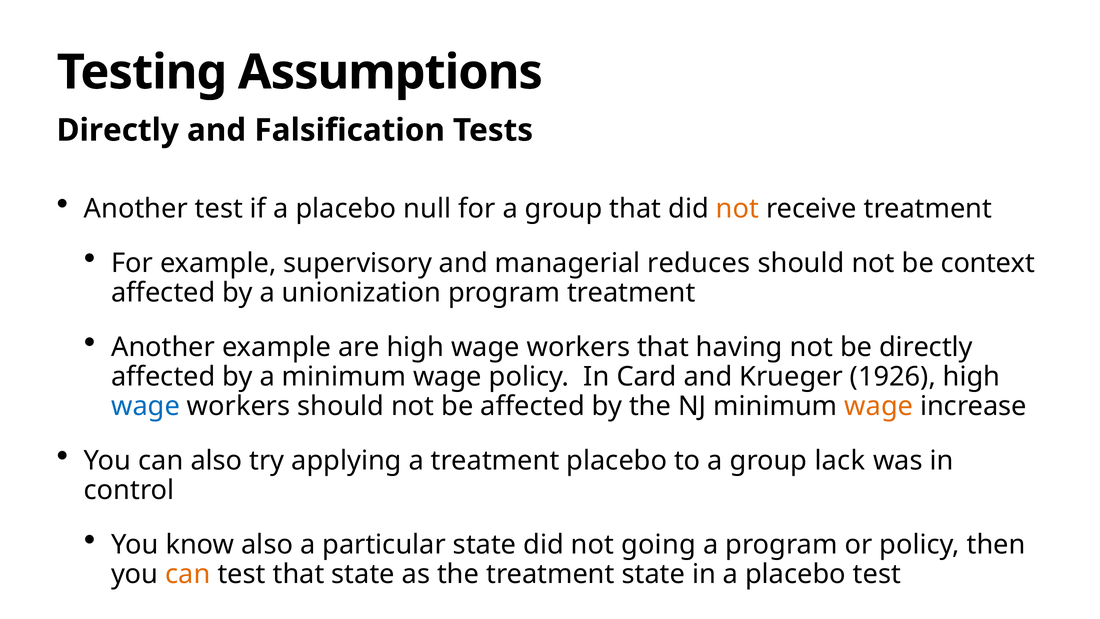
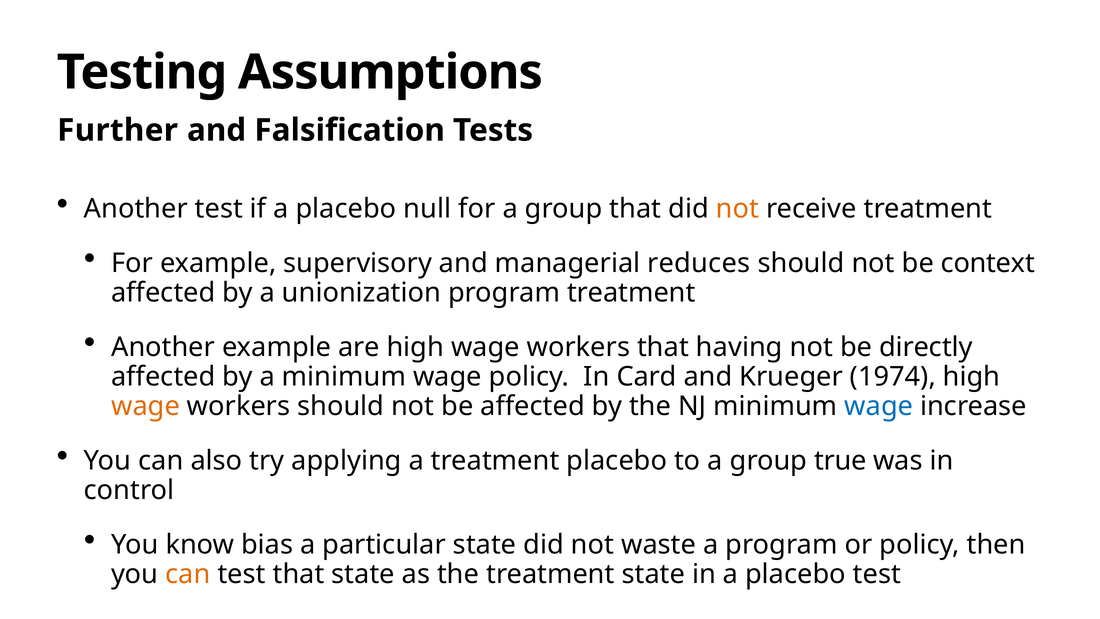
Directly: Directly -> Further (117, 130)
1926: 1926 -> 1974 (893, 376)
wage colour: blue -> orange (146, 406)
wage colour: orange -> blue (879, 406)
lack: lack -> true (840, 460)
know also: also -> bias (267, 544)
going: going -> waste (659, 544)
